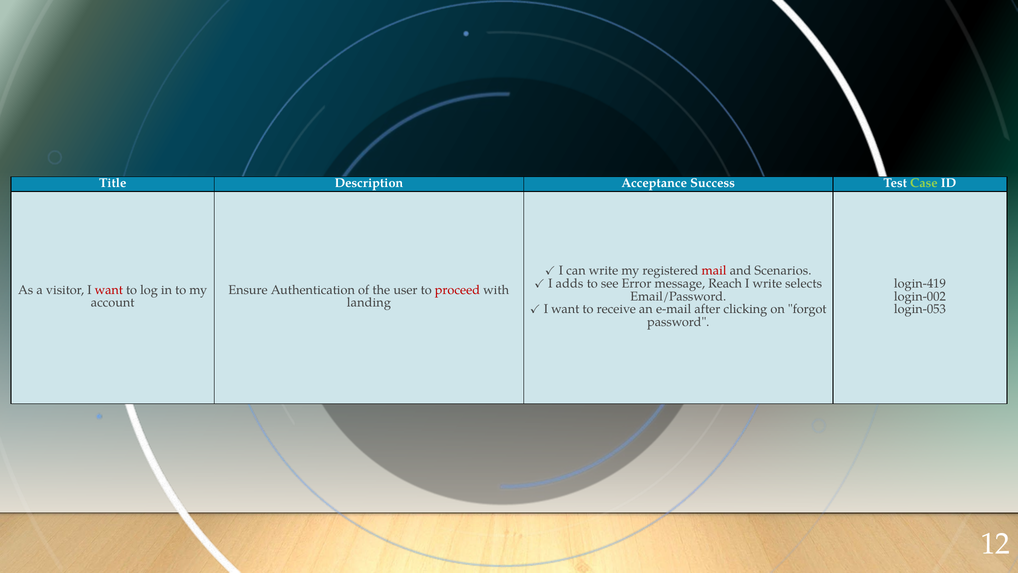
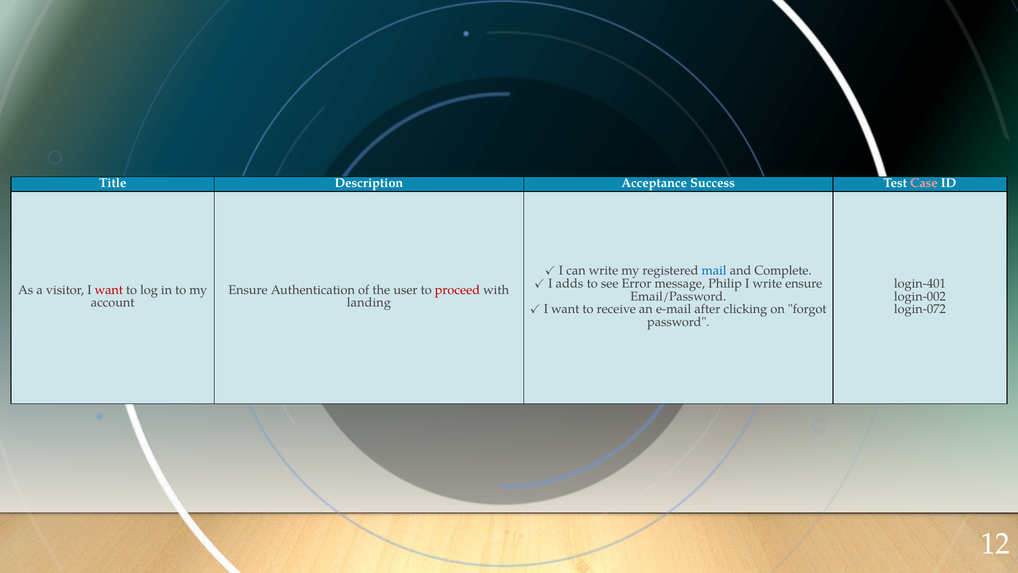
Case colour: light green -> pink (924, 183)
mail colour: red -> blue (714, 270)
Scenarios: Scenarios -> Complete (783, 270)
Reach: Reach -> Philip (725, 283)
write selects: selects -> ensure (804, 283)
login-419: login-419 -> login-401 (920, 283)
login-053: login-053 -> login-072 (920, 309)
